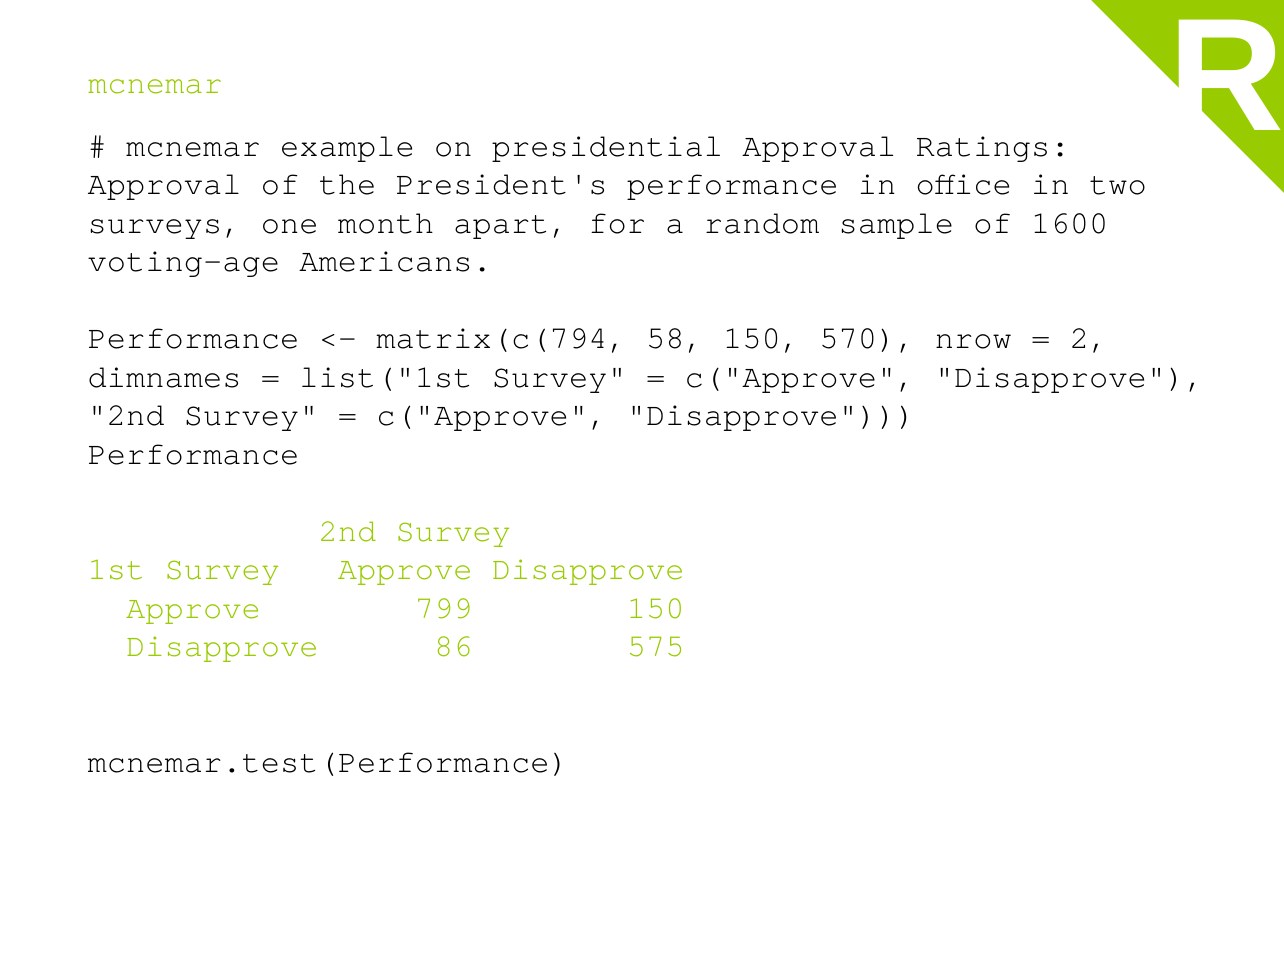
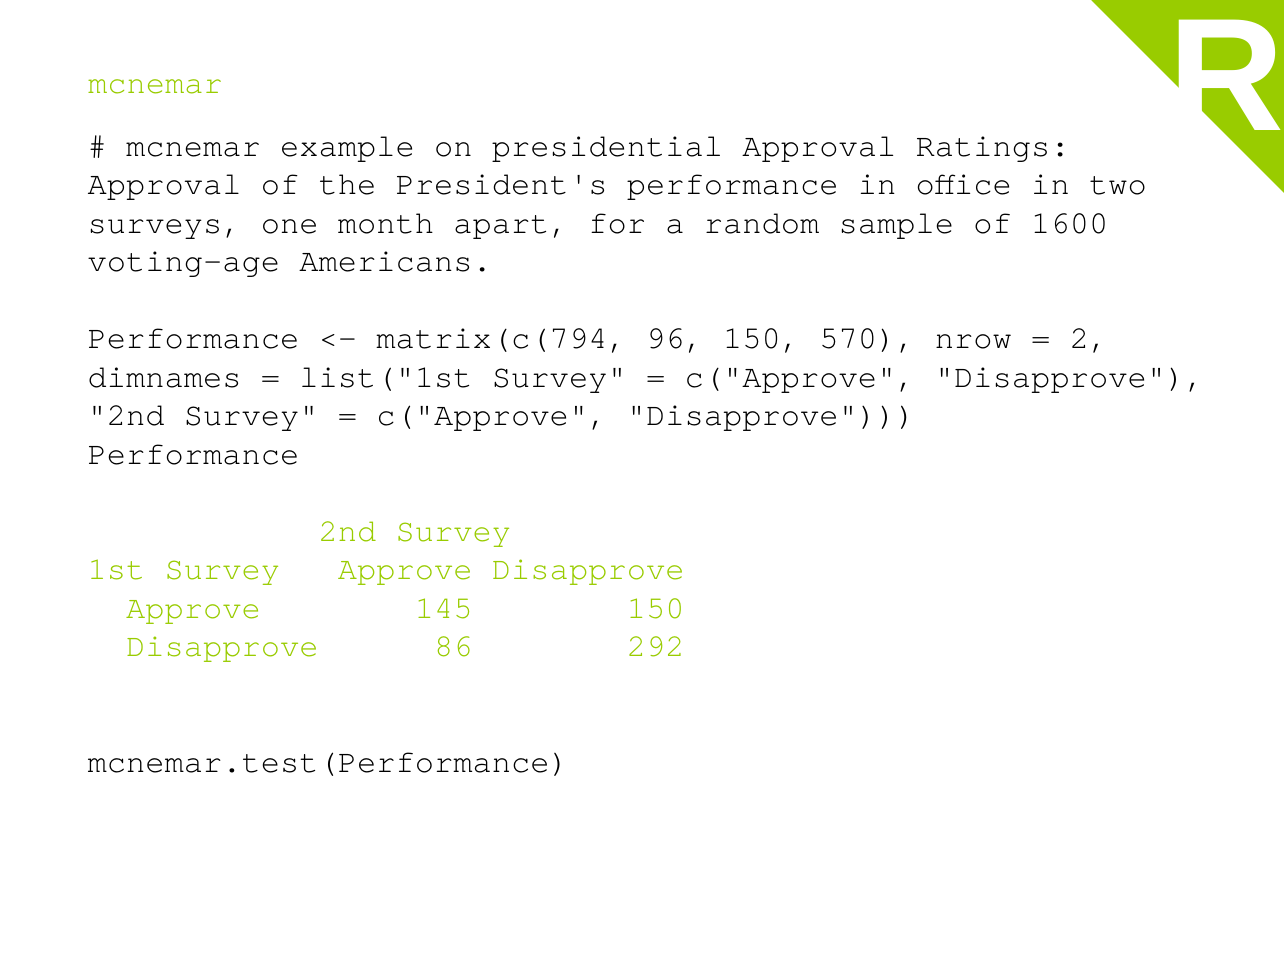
58: 58 -> 96 (675, 338)
799: 799 -> 145 (444, 608)
575: 575 -> 292 (656, 646)
